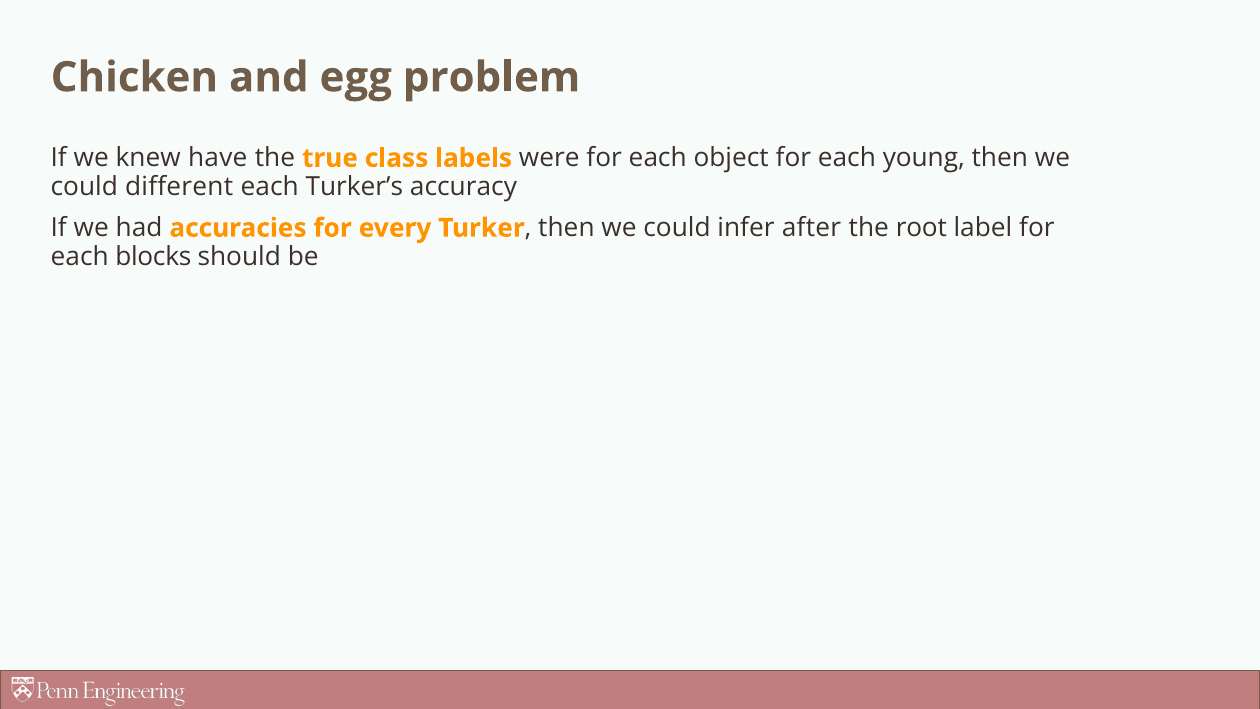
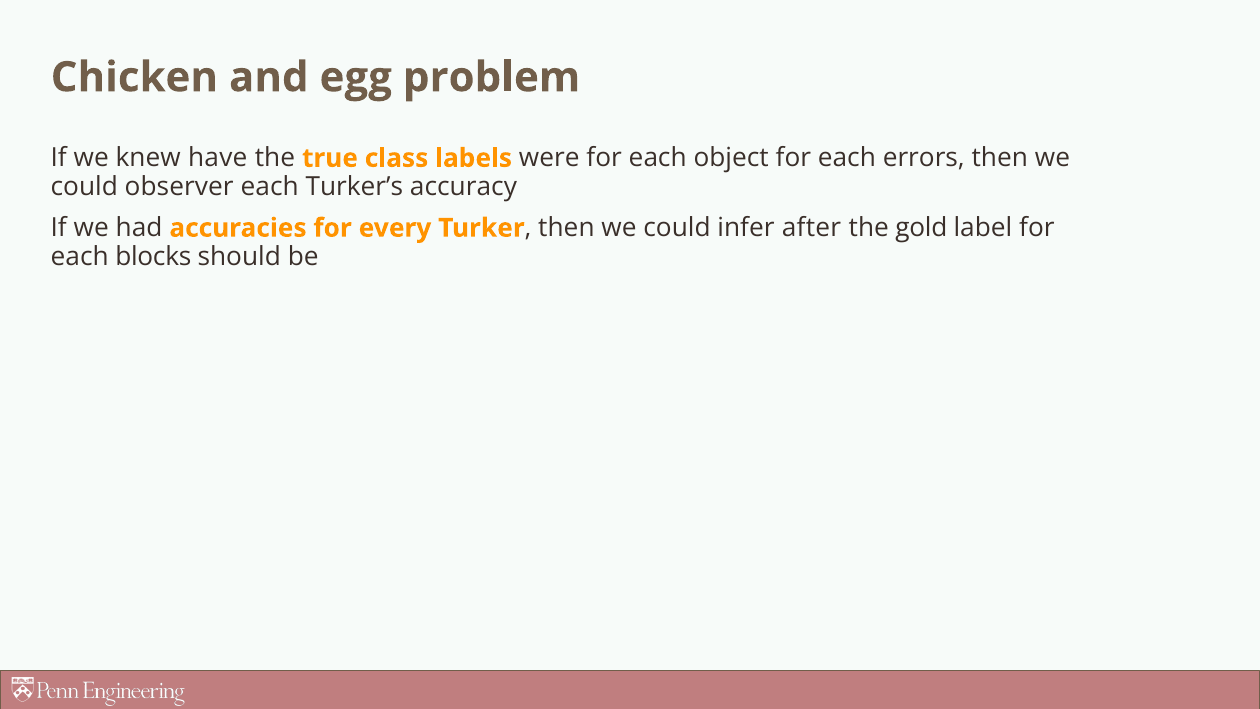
young: young -> errors (924, 158)
different: different -> observer (179, 186)
root: root -> gold (921, 228)
